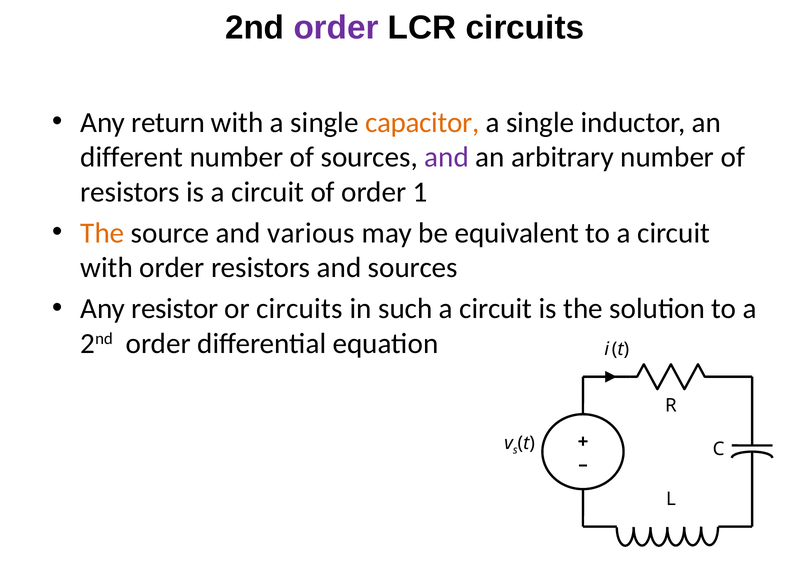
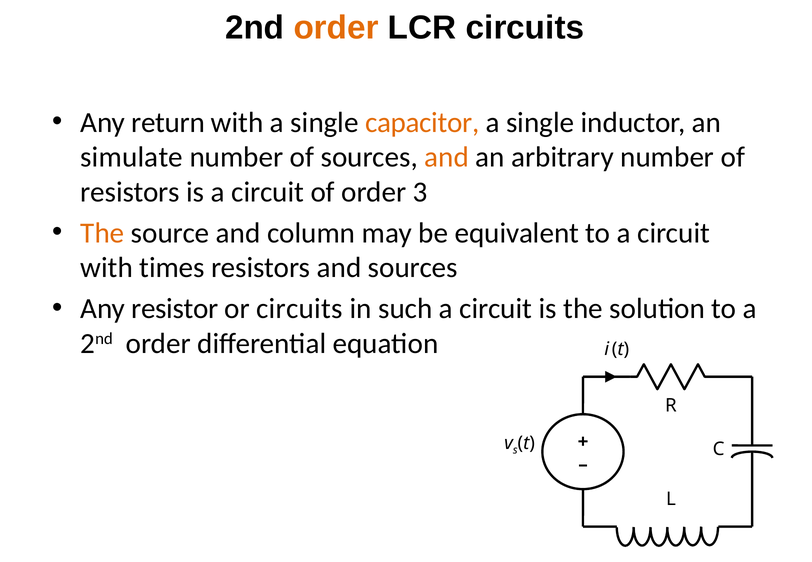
order colour: purple -> orange (336, 28)
different: different -> simulate (132, 157)
and colour: purple -> orange (447, 157)
1: 1 -> 3 (420, 192)
various: various -> column (311, 233)
with order: order -> times (172, 268)
